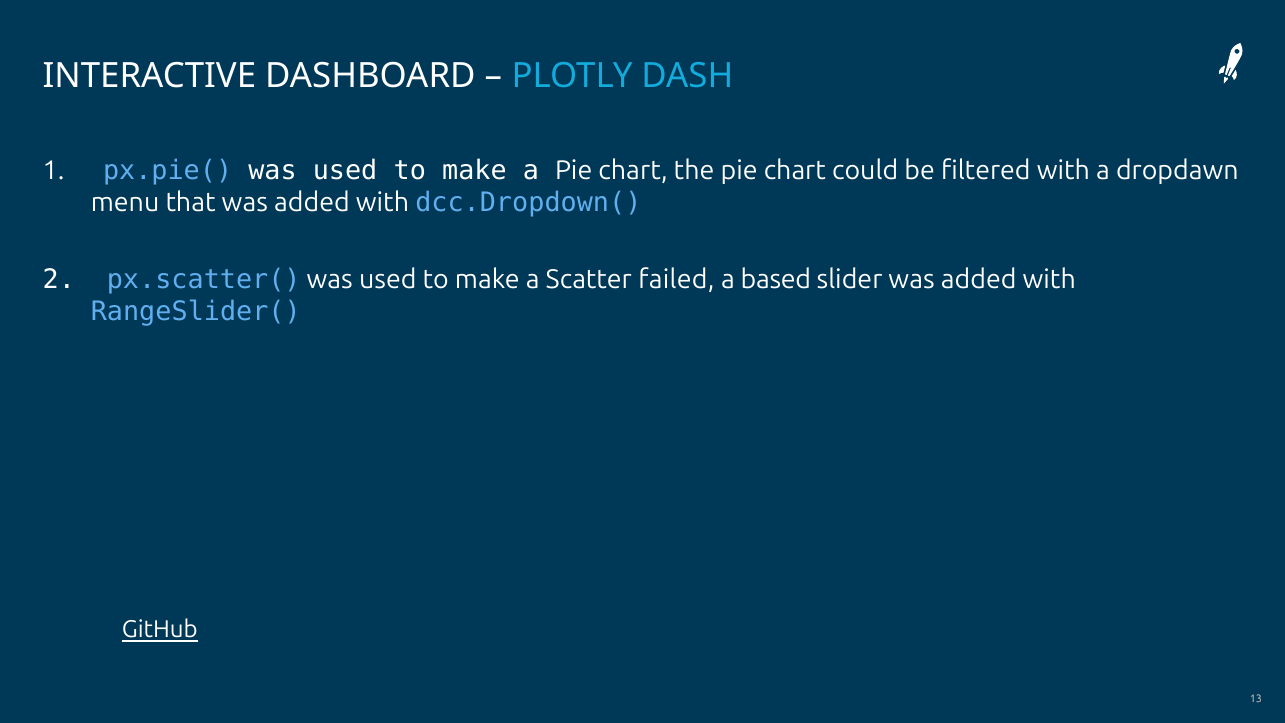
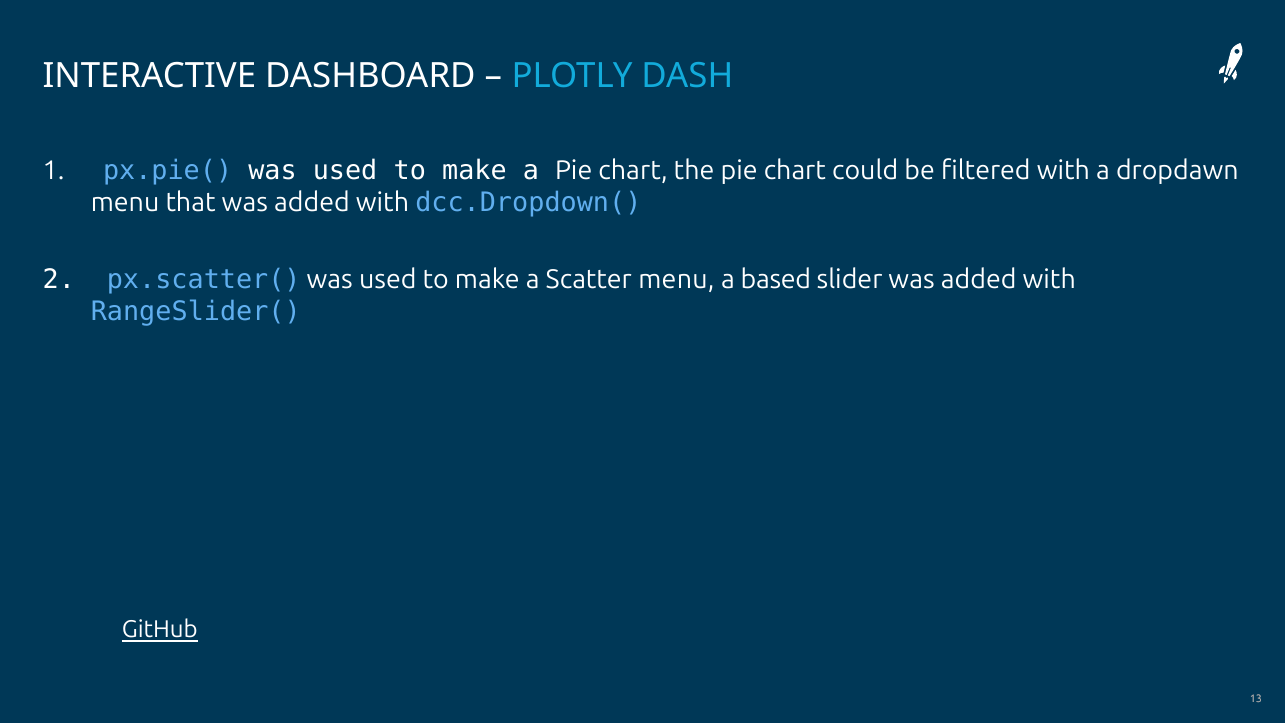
Scatter failed: failed -> menu (676, 280)
